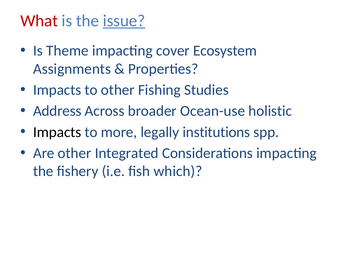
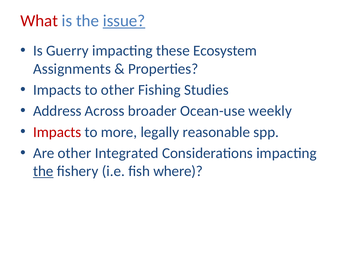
Theme: Theme -> Guerry (67, 51)
cover: cover -> these (173, 51)
holistic: holistic -> weekly (270, 111)
Impacts colour: black -> red (57, 132)
institutions: institutions -> reasonable (216, 132)
the underline: none -> present (43, 171)
which: which -> where (178, 171)
